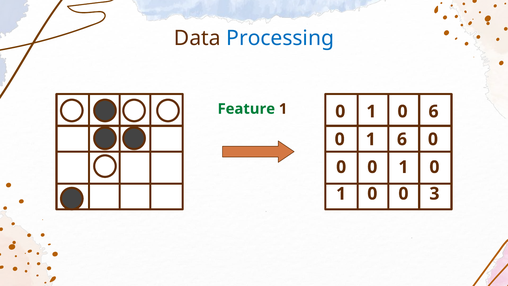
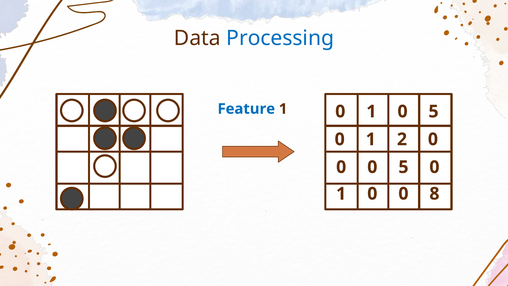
Feature colour: green -> blue (246, 109)
0 0 6: 6 -> 5 (434, 111)
6: 6 -> 2 (402, 139)
1: 1 -> 5 (403, 167)
3: 3 -> 8 (434, 194)
